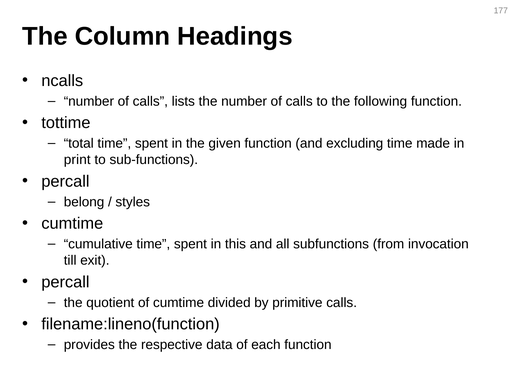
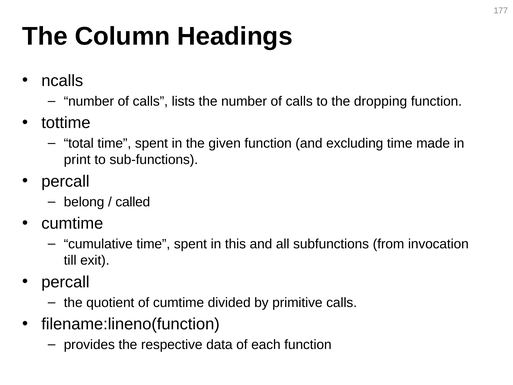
following: following -> dropping (381, 101)
styles: styles -> called (133, 202)
